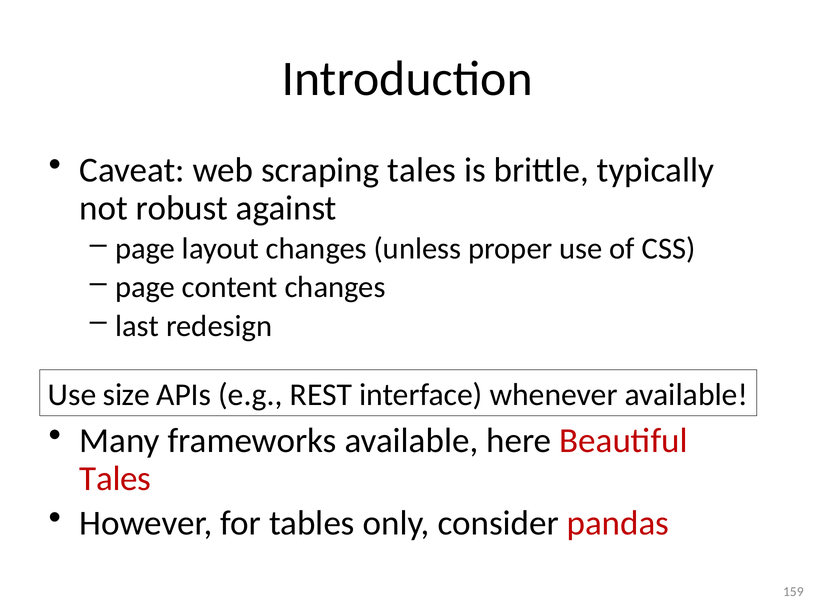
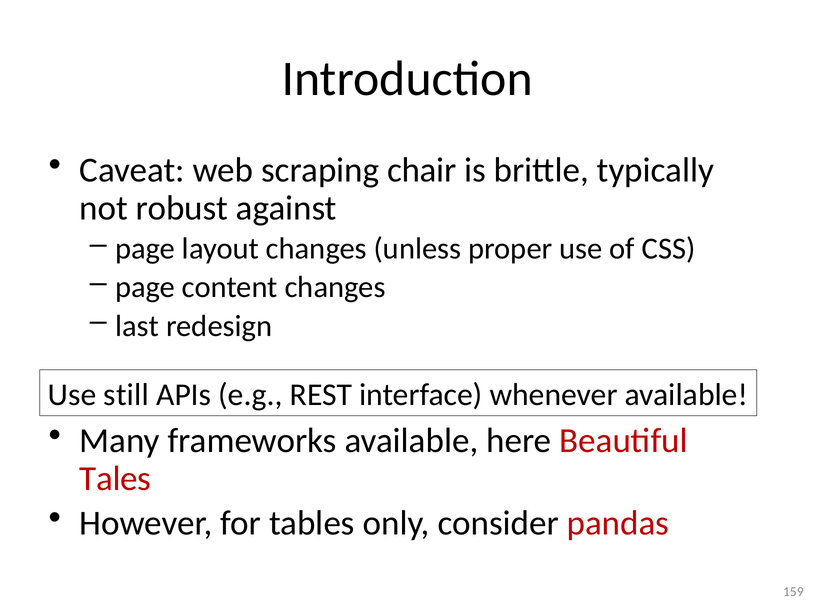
scraping tales: tales -> chair (422, 170)
size: size -> still (126, 395)
